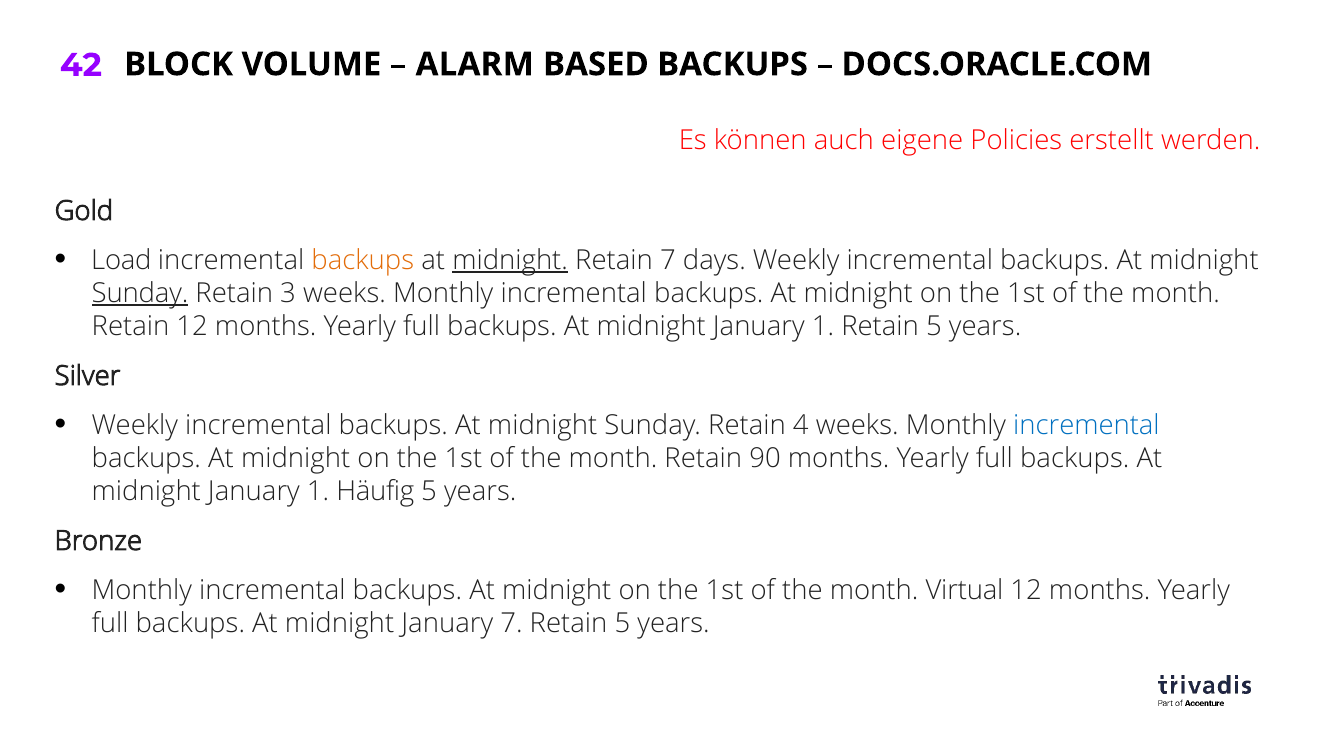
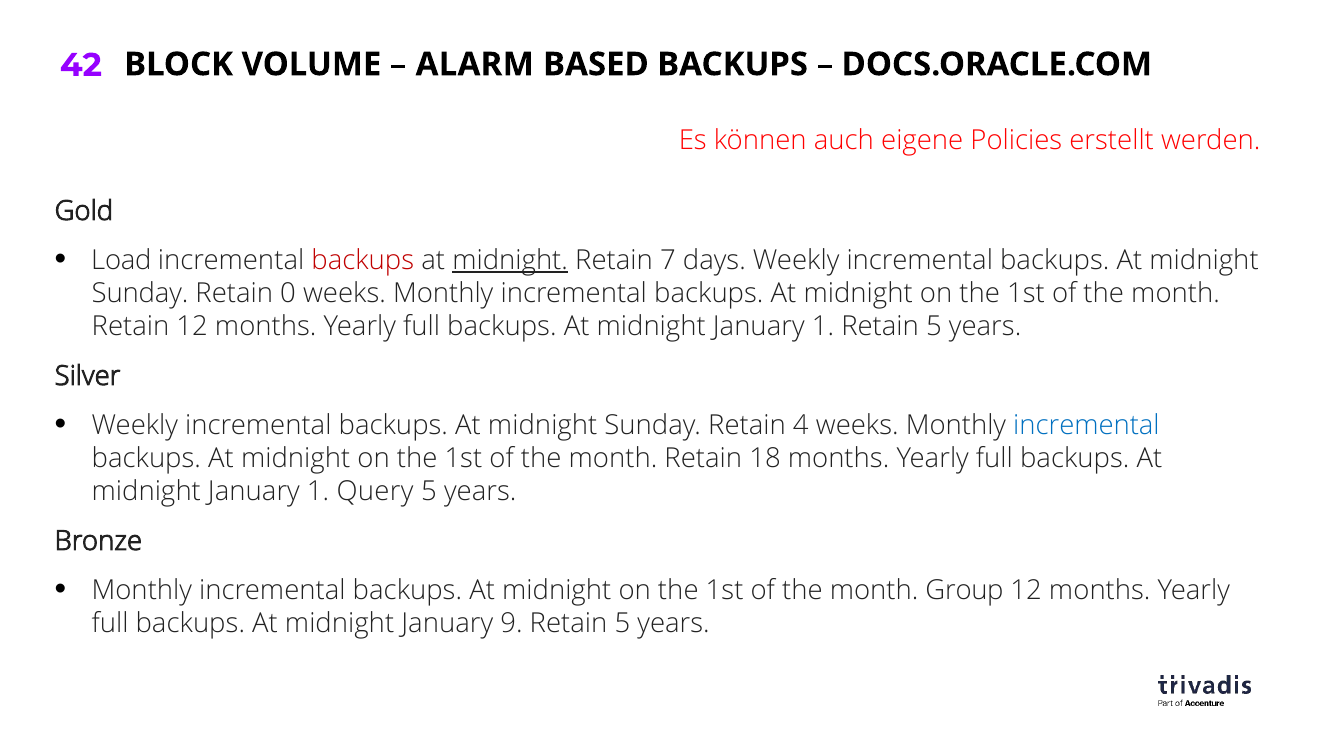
backups colour: orange -> red (363, 260)
Sunday underline: present -> none (140, 293)
3: 3 -> 0 (288, 293)
90: 90 -> 18 (765, 458)
Häufig: Häufig -> Query (375, 491)
Virtual: Virtual -> Group (965, 590)
January 7: 7 -> 9 (511, 623)
